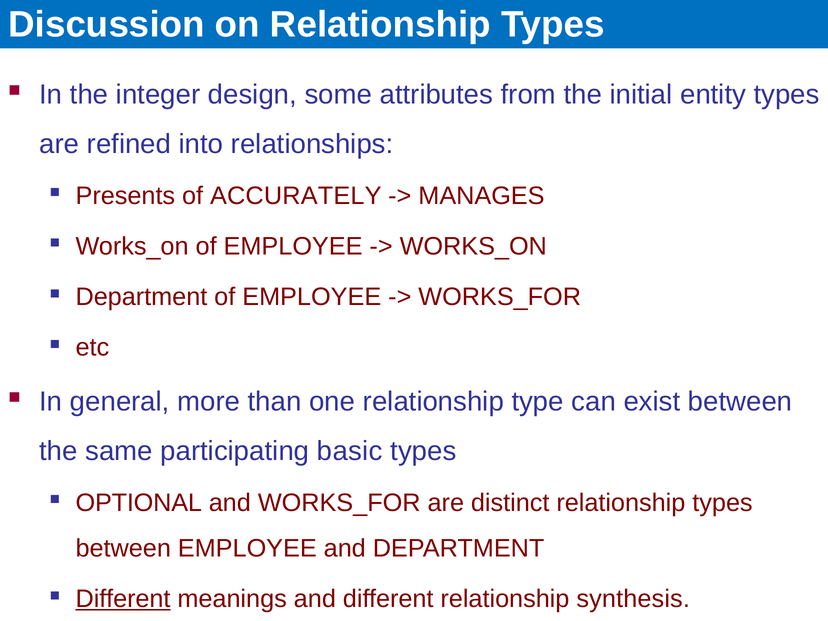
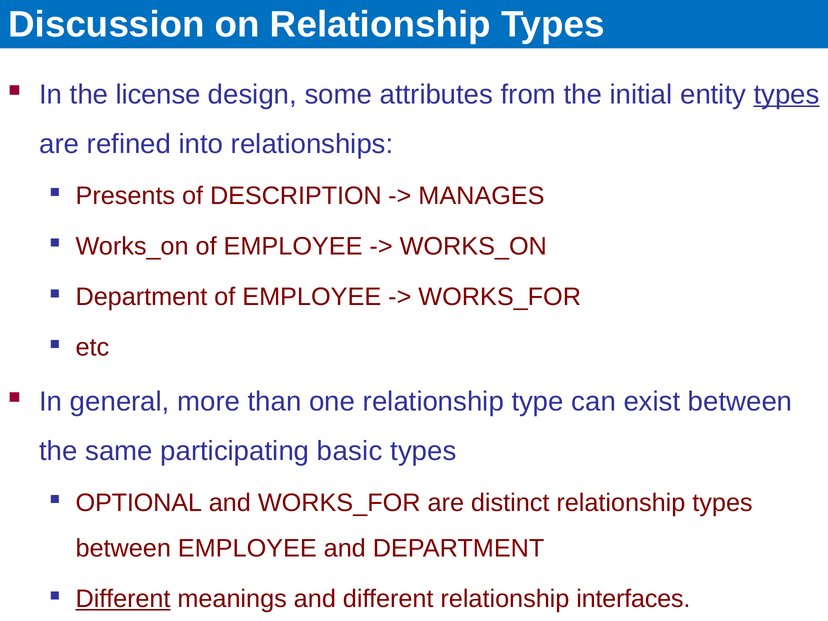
integer: integer -> license (158, 94)
types underline: none -> present (787, 94)
ACCURATELY: ACCURATELY -> DESCRIPTION (296, 196)
synthesis: synthesis -> interfaces (633, 599)
